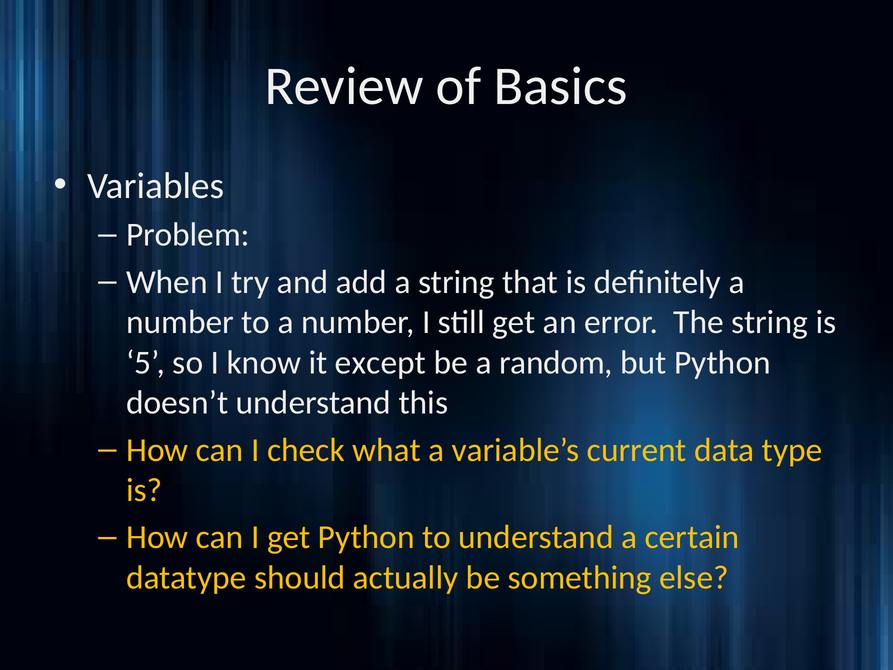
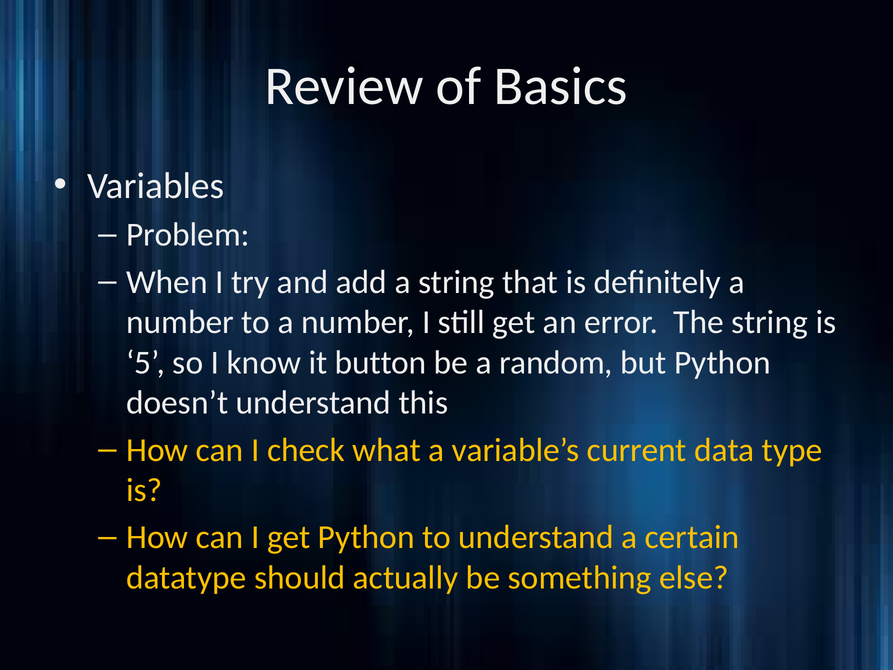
except: except -> button (381, 362)
